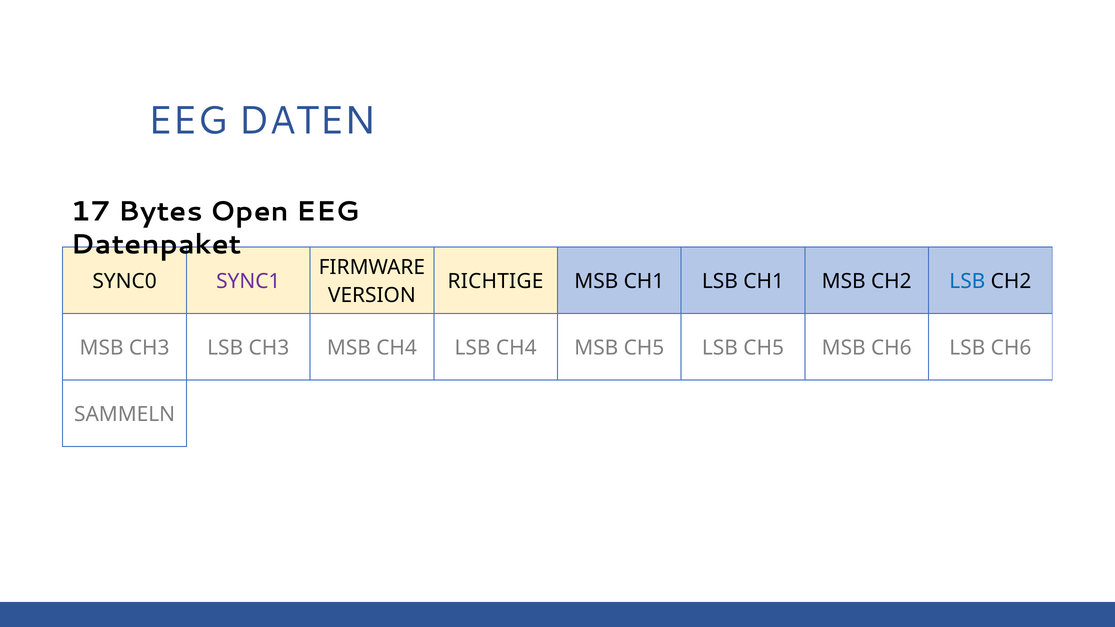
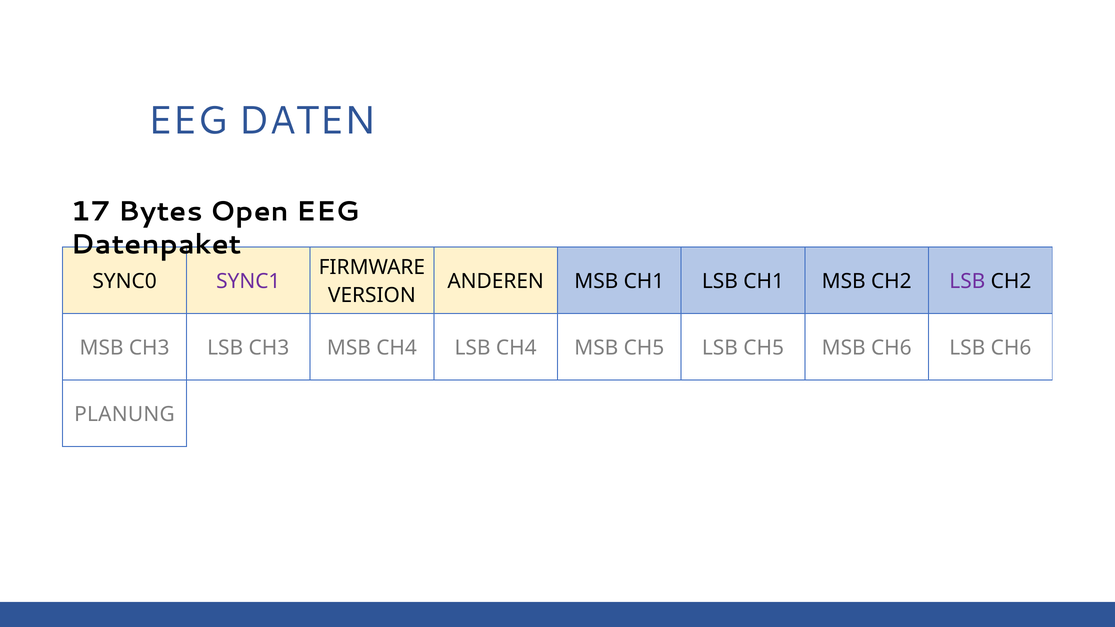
RICHTIGE: RICHTIGE -> ANDEREN (496, 281)
LSB colour: blue -> purple (967, 281)
SAMMELN: SAMMELN -> PLANUNG (124, 415)
